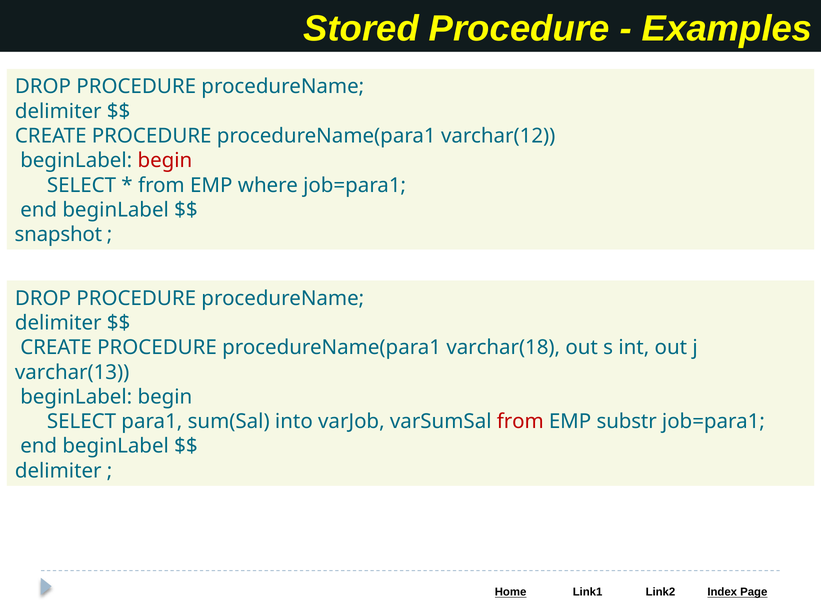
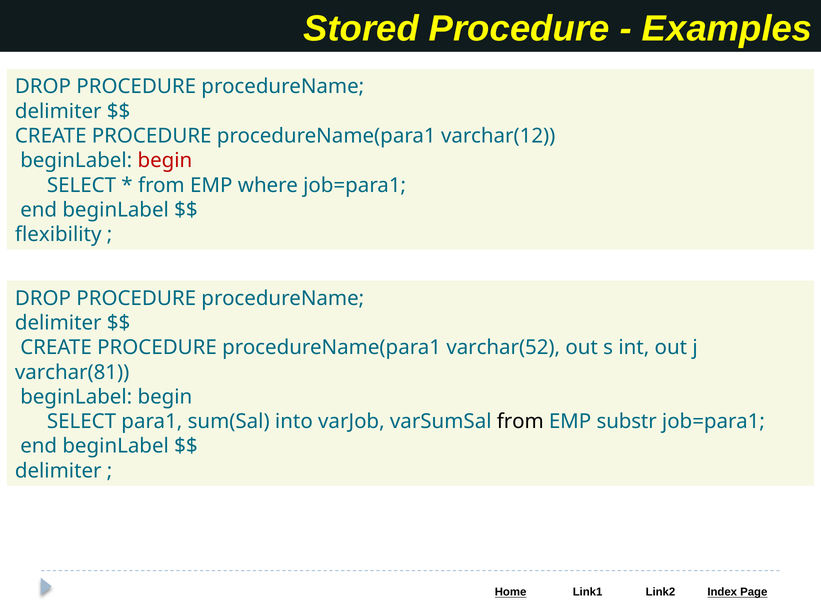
snapshot: snapshot -> flexibility (58, 234)
varchar(18: varchar(18 -> varchar(52 (503, 348)
varchar(13: varchar(13 -> varchar(81 (72, 372)
from colour: red -> black (520, 421)
